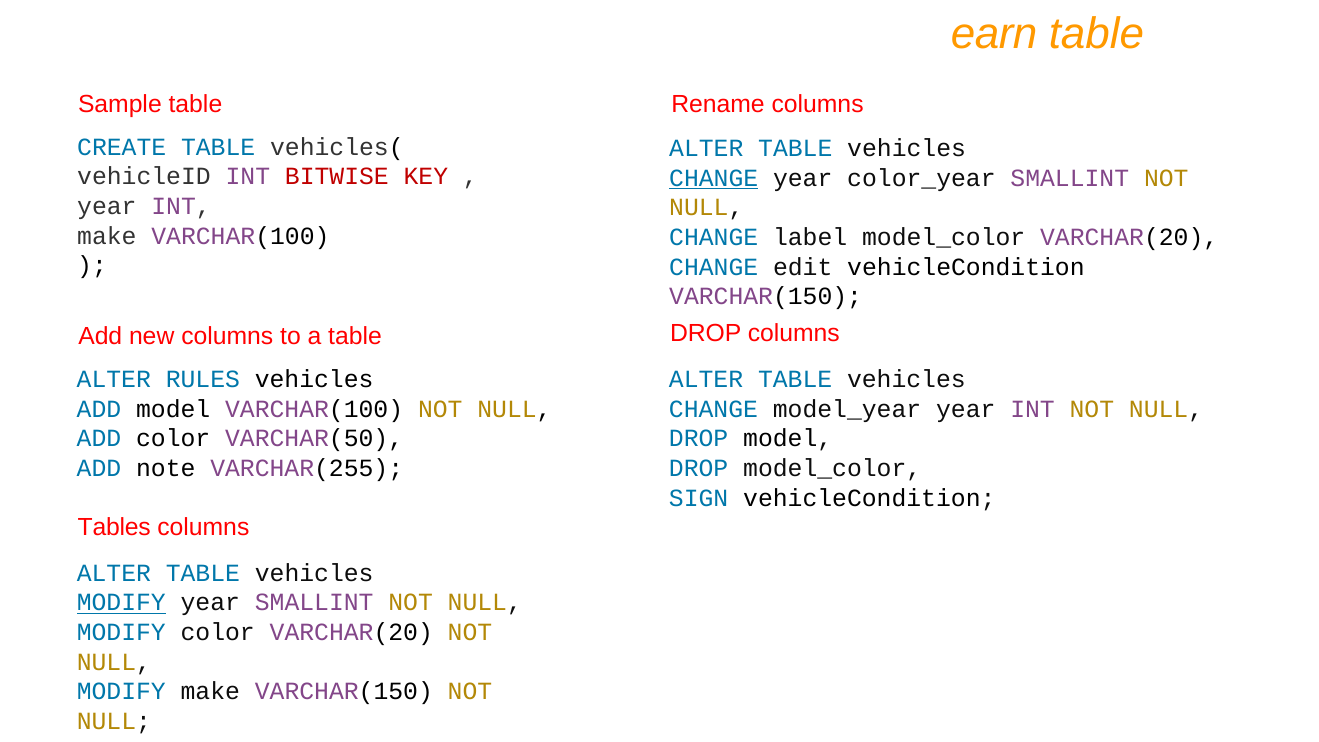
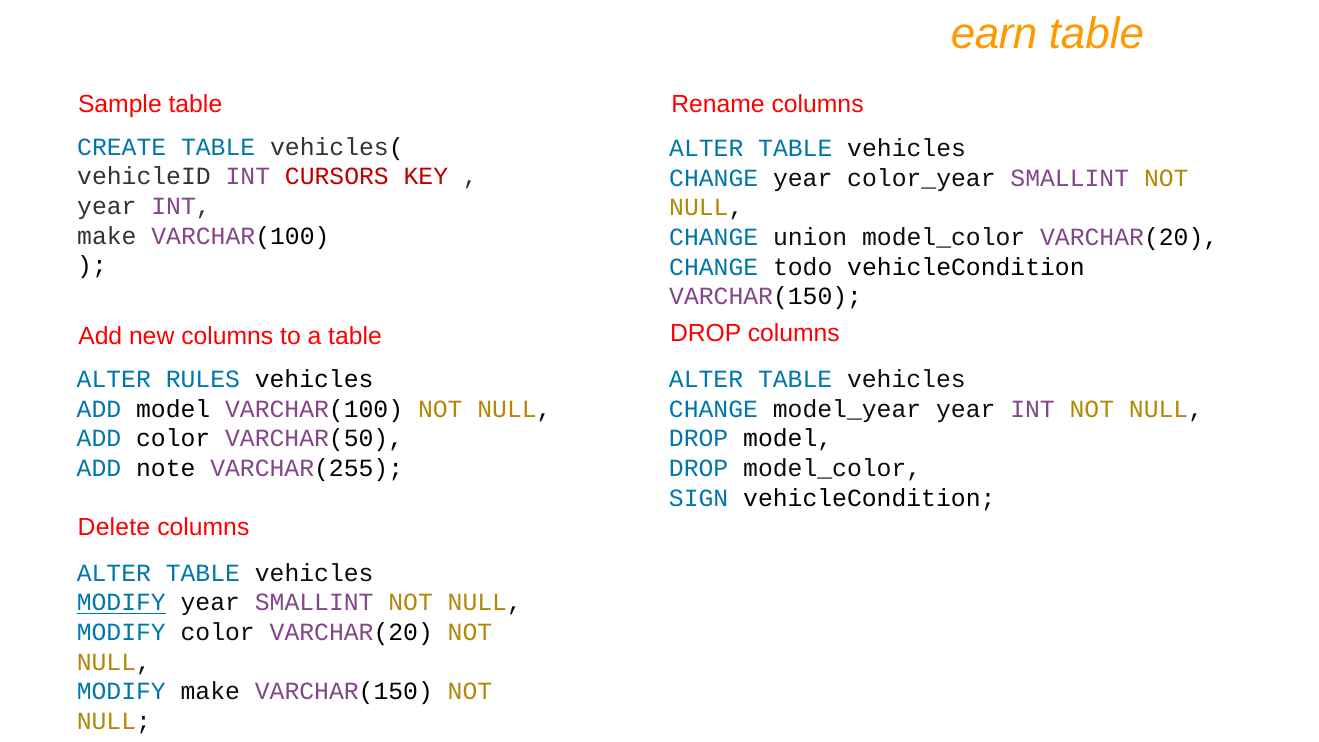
BITWISE: BITWISE -> CURSORS (337, 177)
CHANGE underline: present -> none (714, 178)
label: label -> union (810, 237)
edit: edit -> todo (803, 267)
Tables: Tables -> Delete (114, 527)
